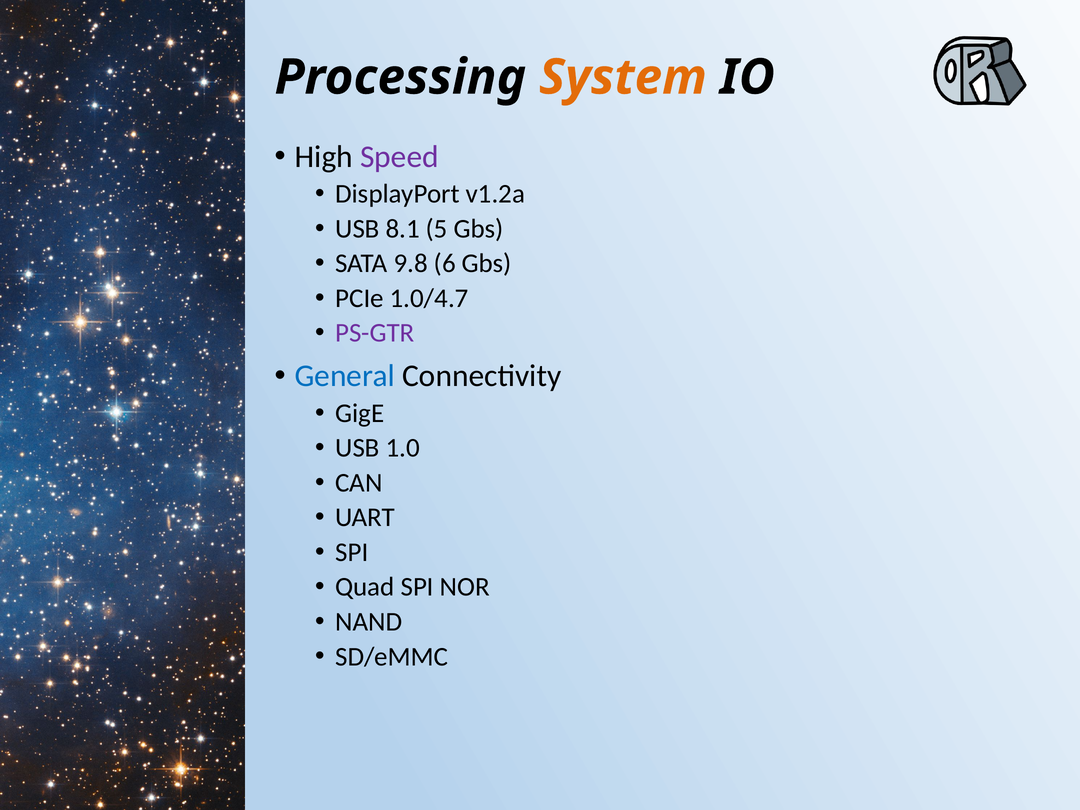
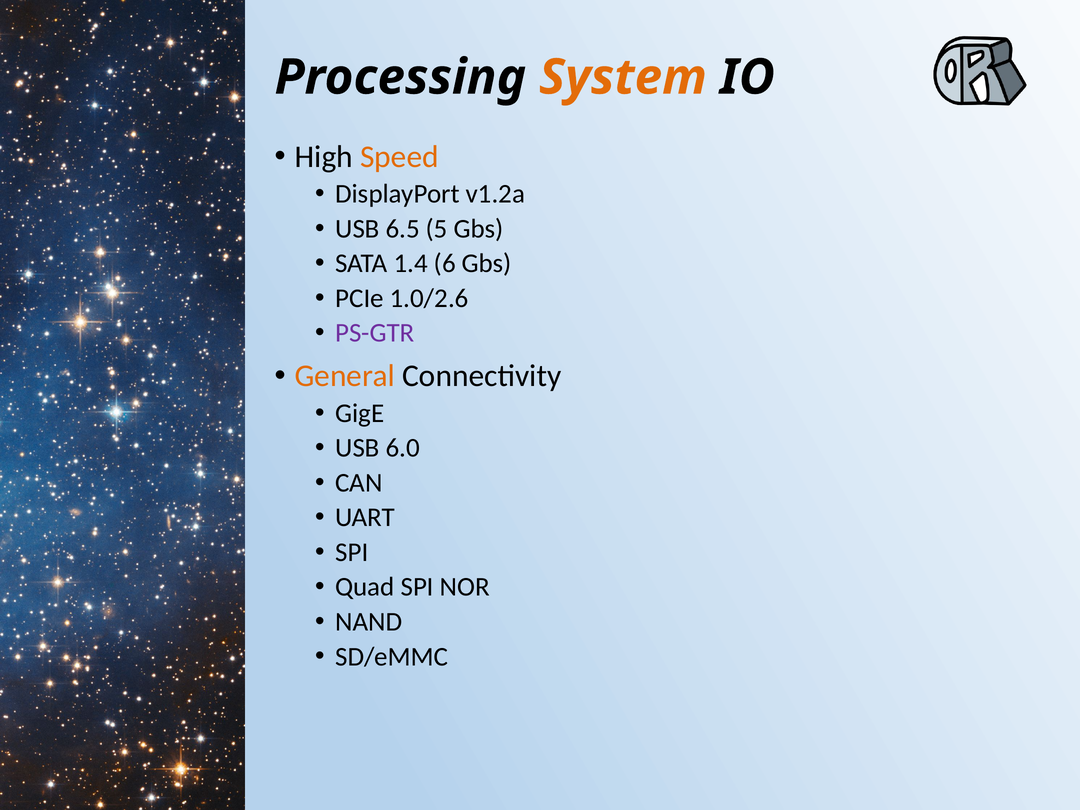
Speed colour: purple -> orange (399, 157)
8.1: 8.1 -> 6.5 (403, 229)
9.8: 9.8 -> 1.4 (411, 264)
1.0/4.7: 1.0/4.7 -> 1.0/2.6 (429, 298)
General colour: blue -> orange (345, 376)
1.0: 1.0 -> 6.0 (403, 448)
